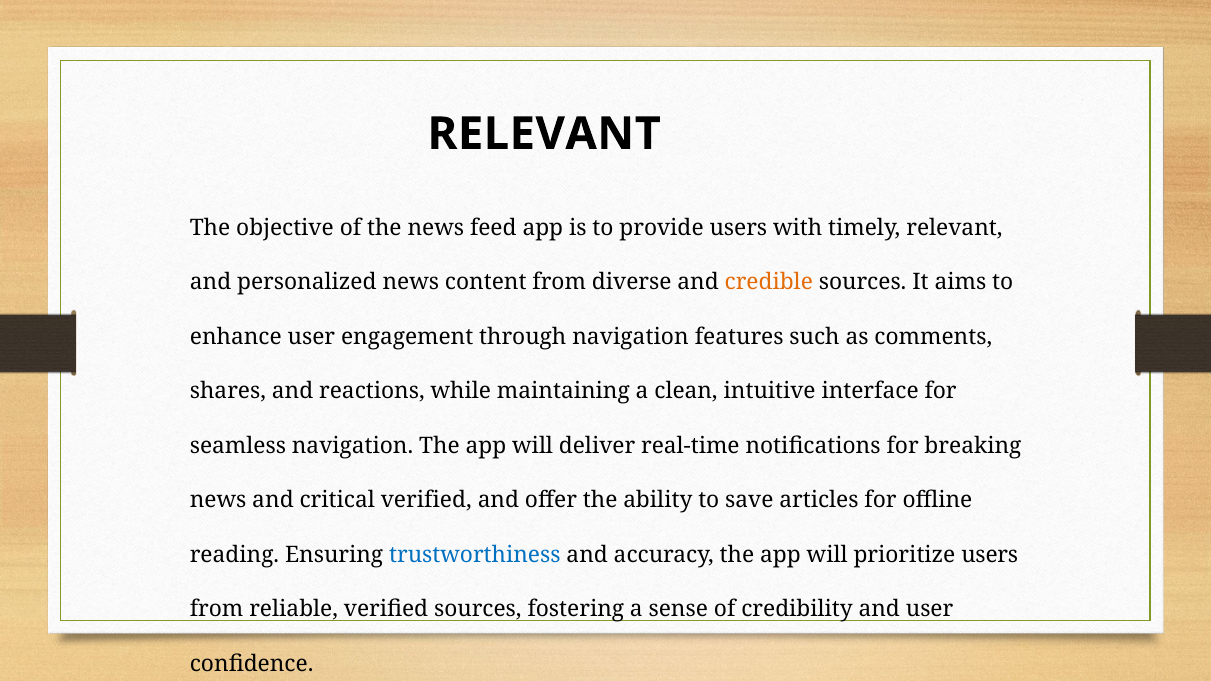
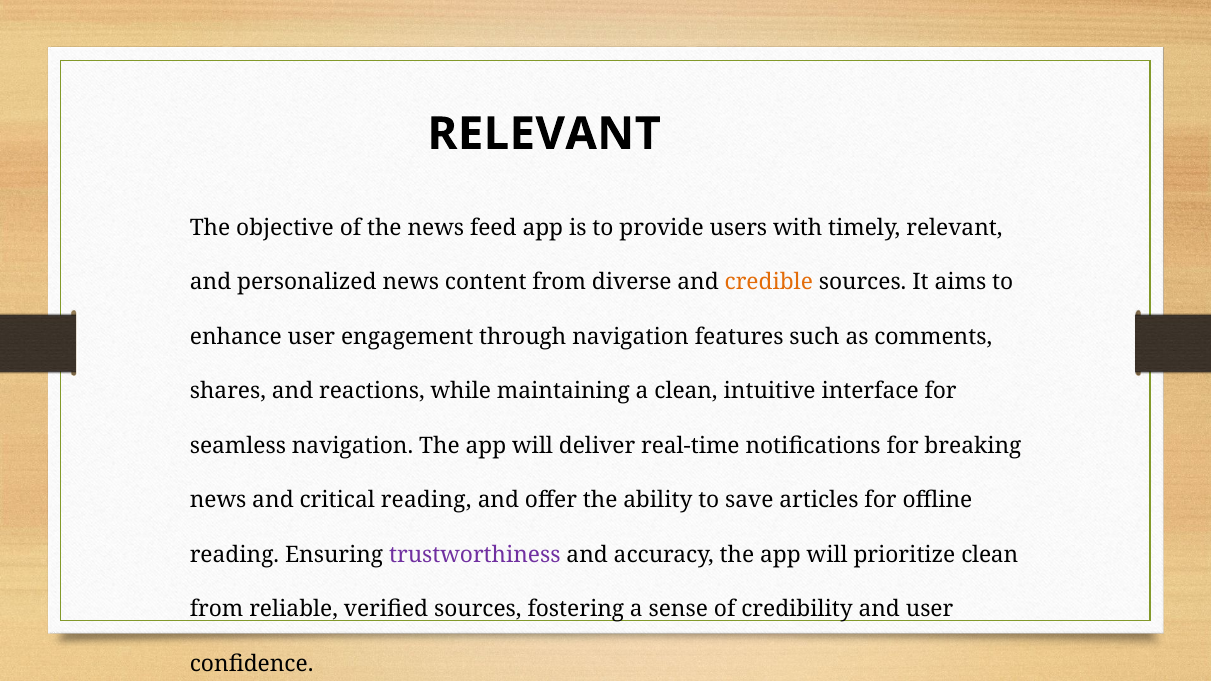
critical verified: verified -> reading (426, 500)
trustworthiness colour: blue -> purple (475, 555)
prioritize users: users -> clean (990, 555)
